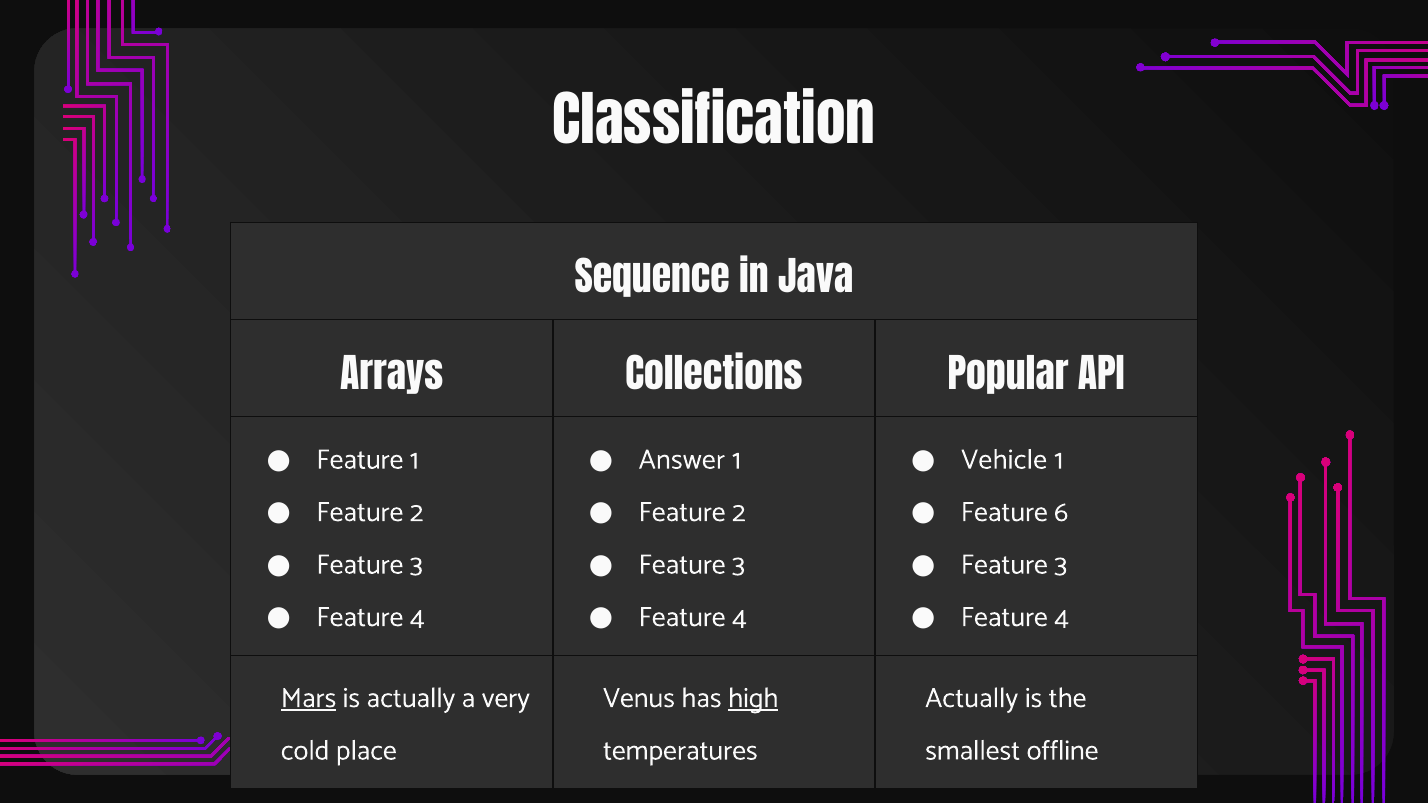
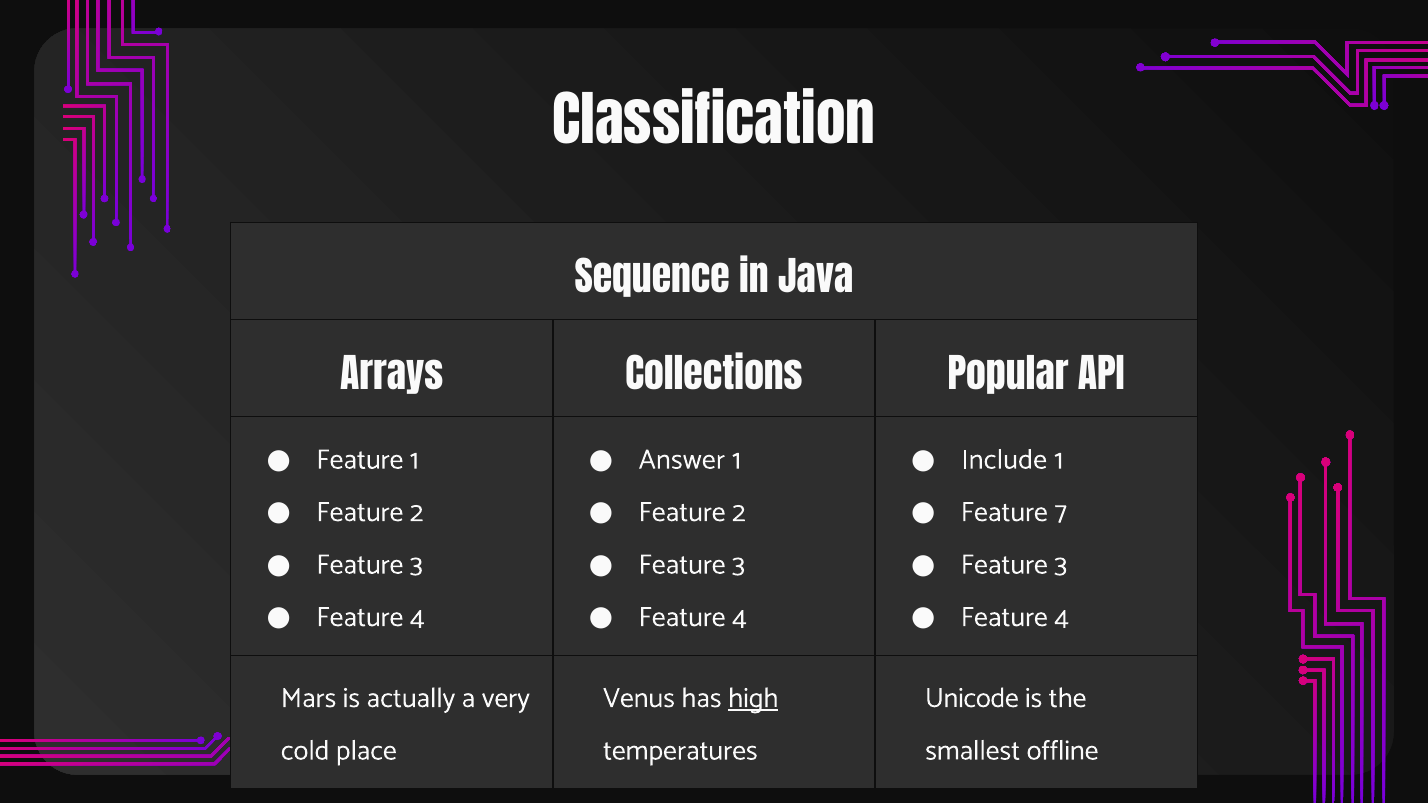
Vehicle: Vehicle -> Include (1004, 460)
6: 6 -> 7 (1061, 512)
Mars underline: present -> none (309, 698)
Actually: Actually -> Unicode (972, 698)
